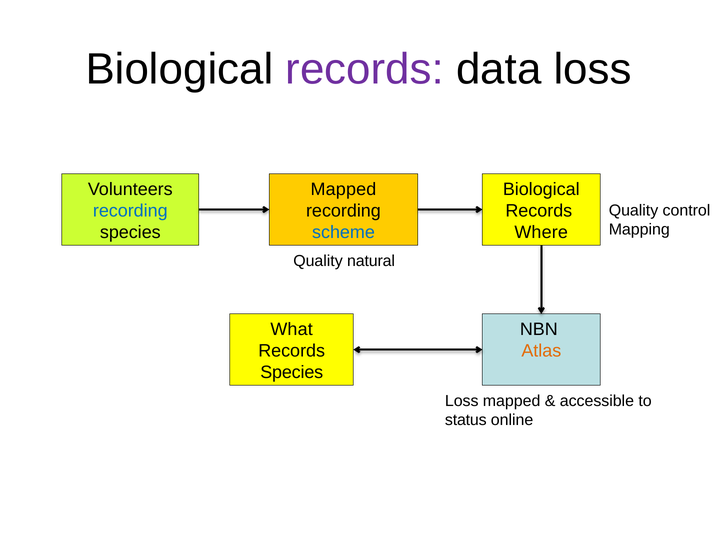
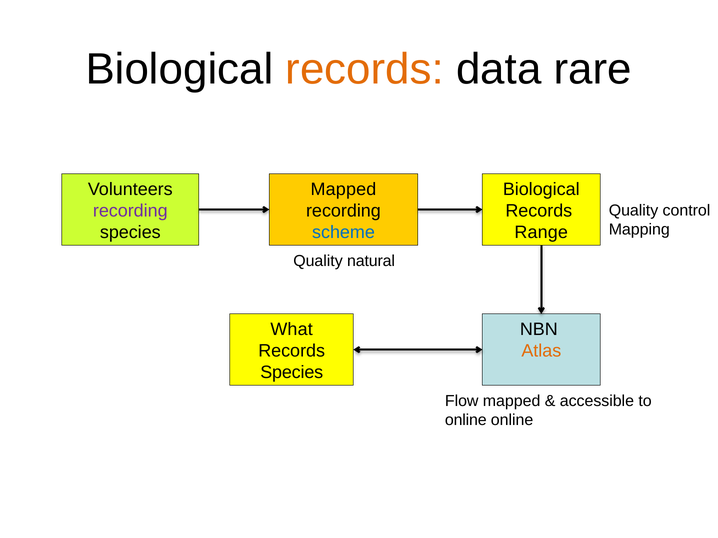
records colour: purple -> orange (365, 70)
data loss: loss -> rare (593, 70)
recording colour: blue -> purple (130, 211)
Where: Where -> Range (541, 233)
Loss: Loss -> Flow (462, 401)
status: status -> online (466, 420)
